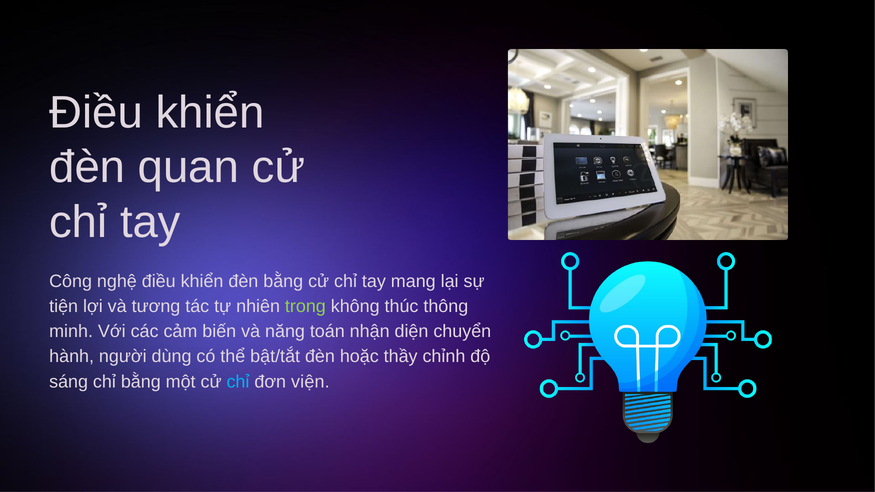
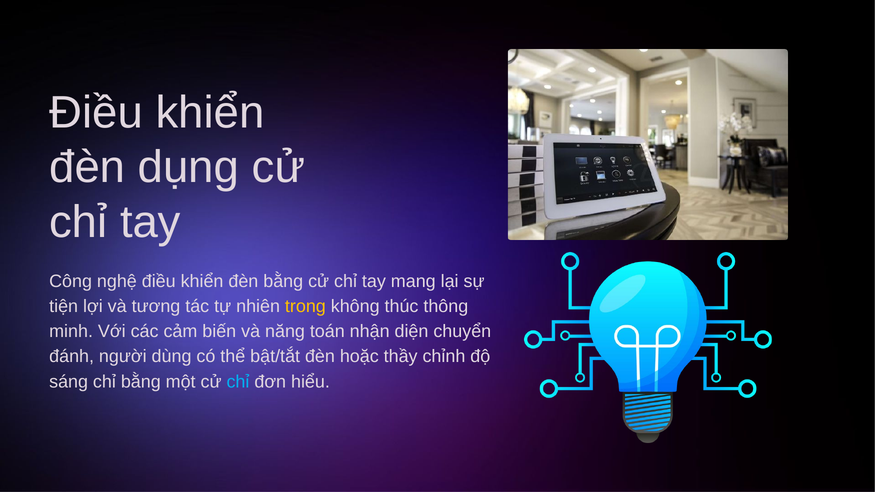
quan: quan -> dụng (188, 167)
trong colour: light green -> yellow (305, 306)
hành: hành -> đánh (72, 357)
viện: viện -> hiểu (310, 382)
